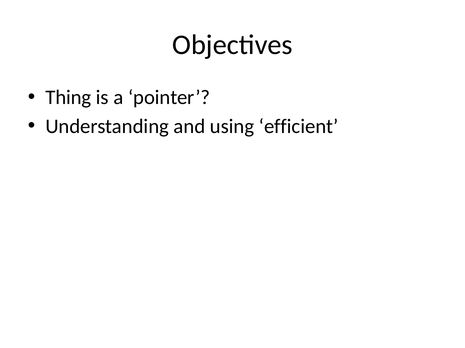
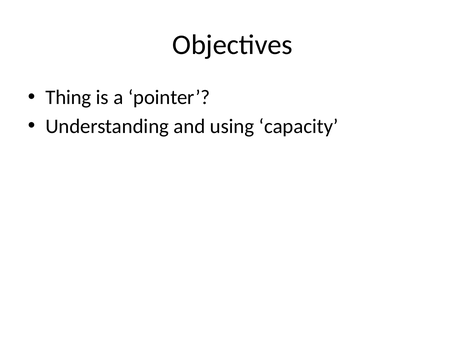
efficient: efficient -> capacity (299, 127)
